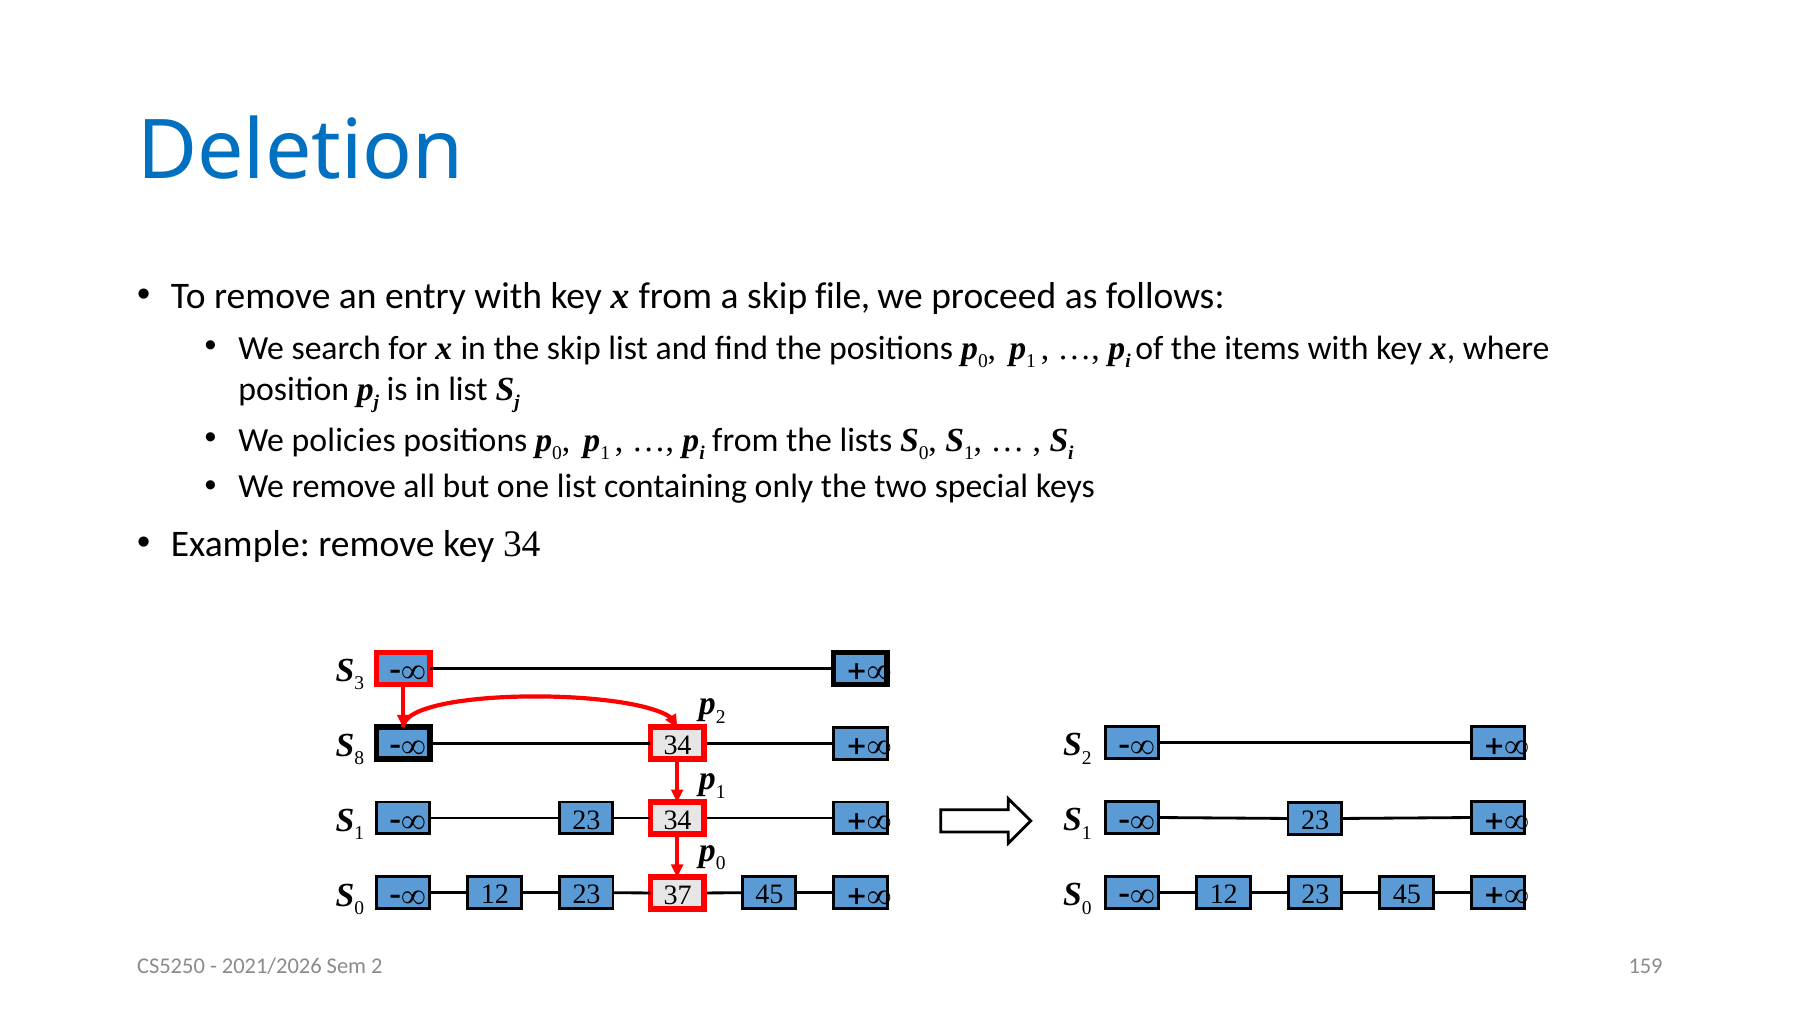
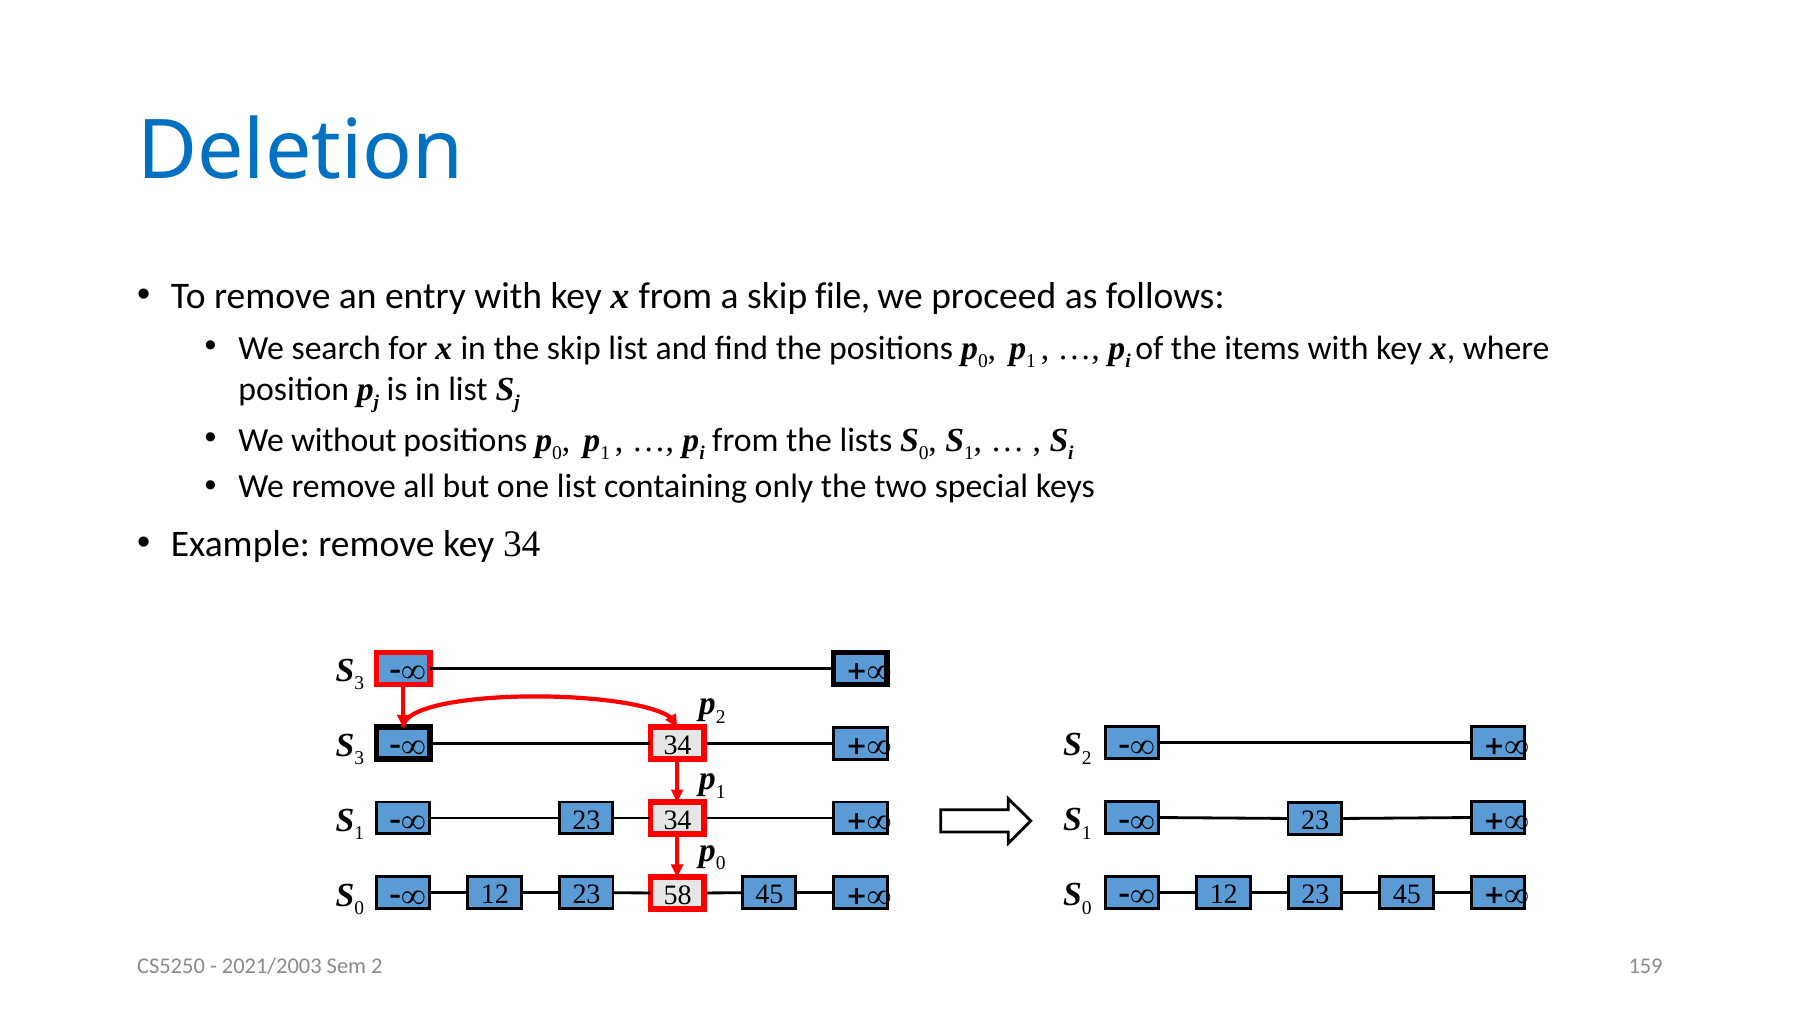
policies: policies -> without (344, 440)
8: 8 -> 3 (359, 759)
37: 37 -> 58 (678, 895)
2021/2026: 2021/2026 -> 2021/2003 (272, 967)
